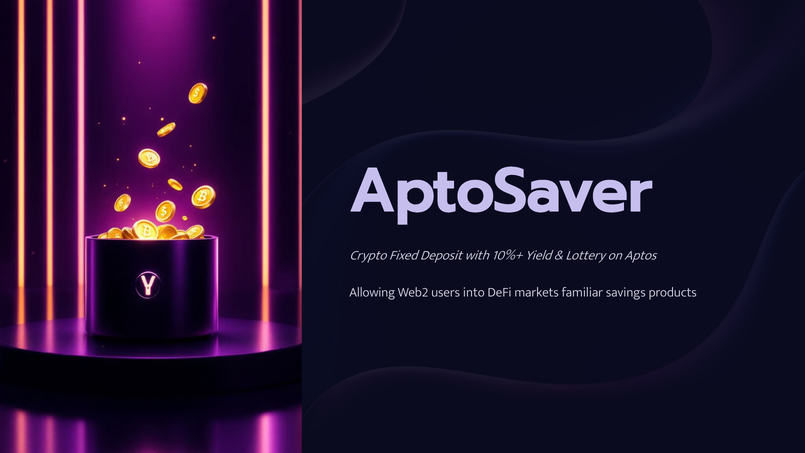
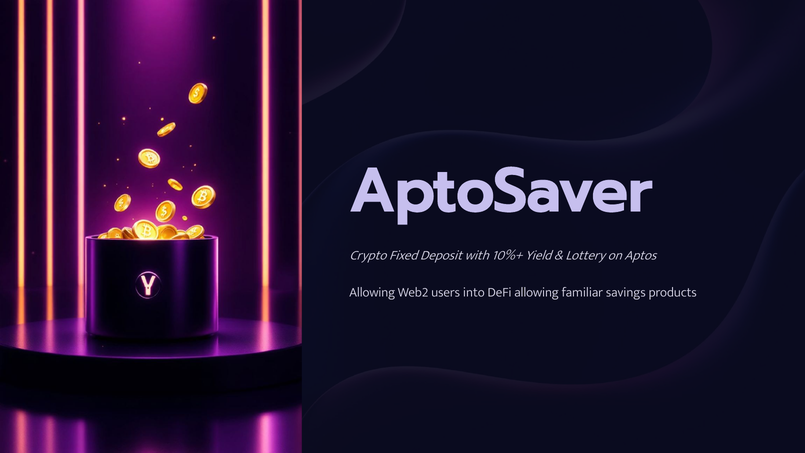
DeFi markets: markets -> allowing (537, 292)
